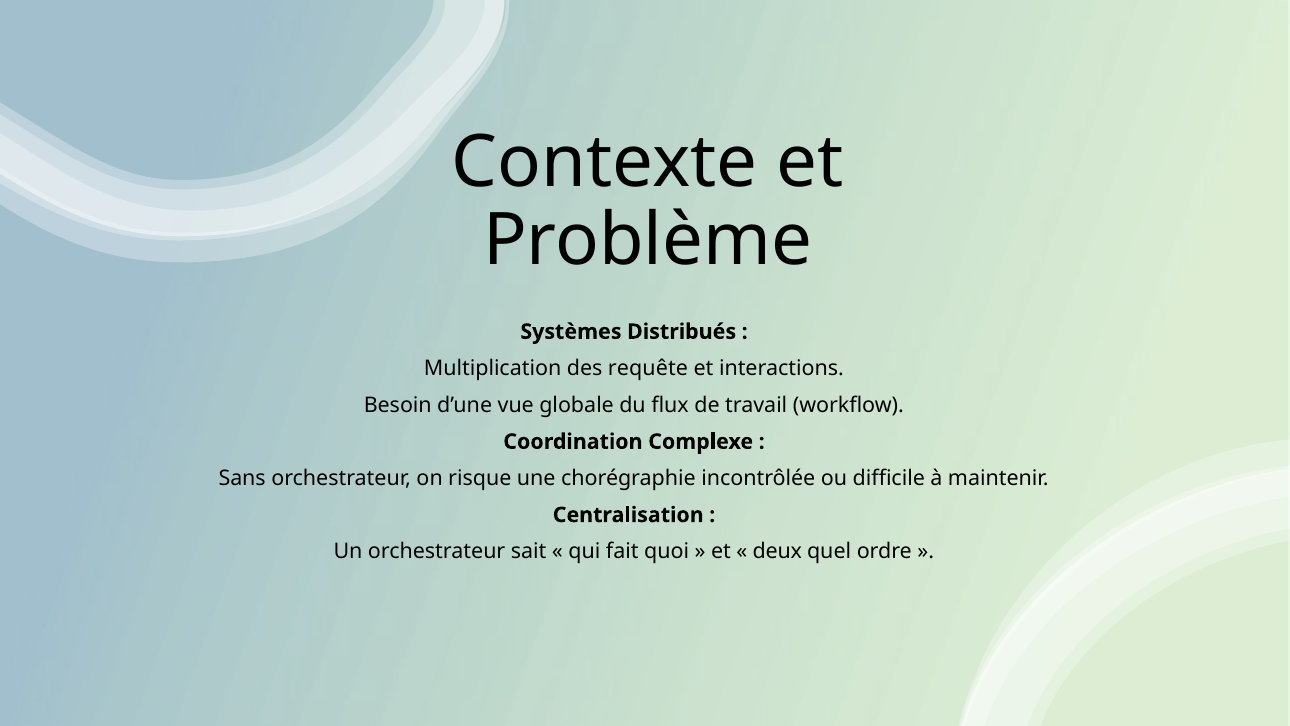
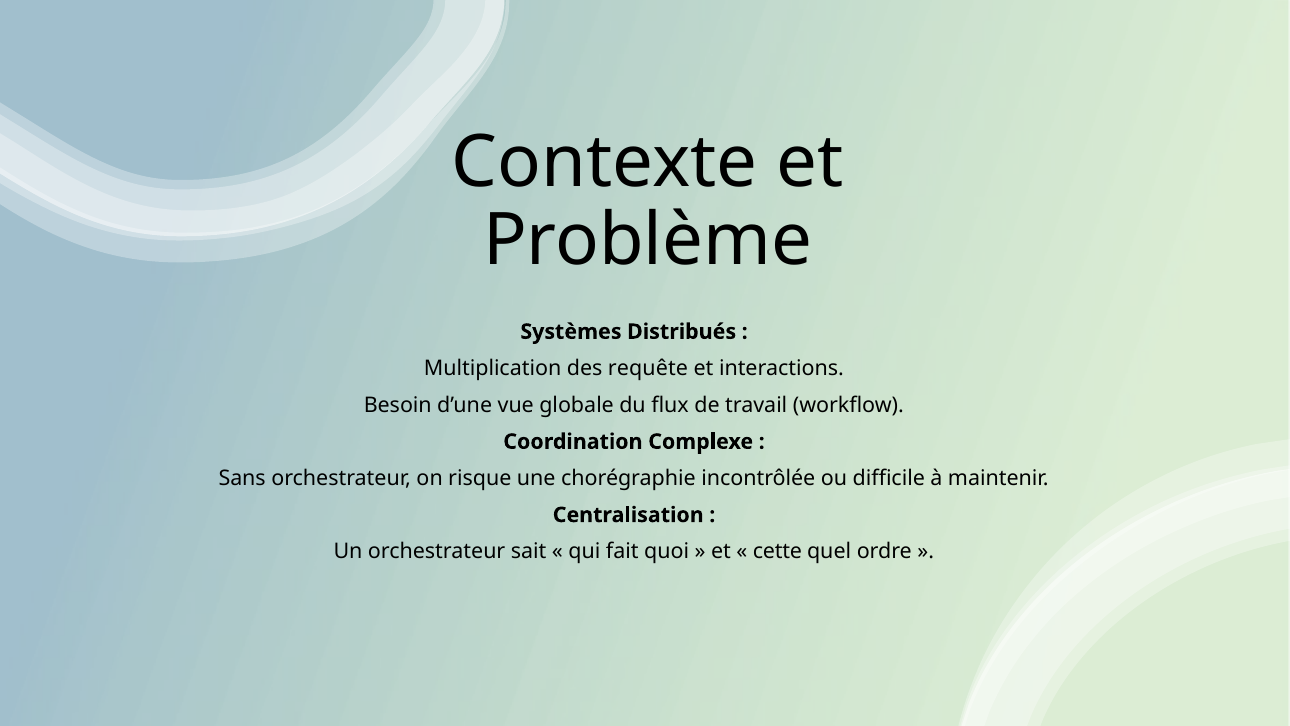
deux: deux -> cette (777, 551)
